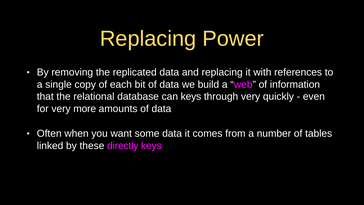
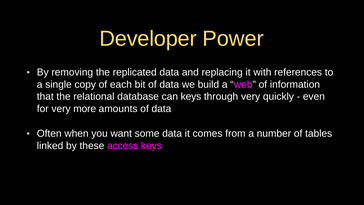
Replacing: Replacing -> Developer (148, 39)
directly: directly -> access (123, 146)
